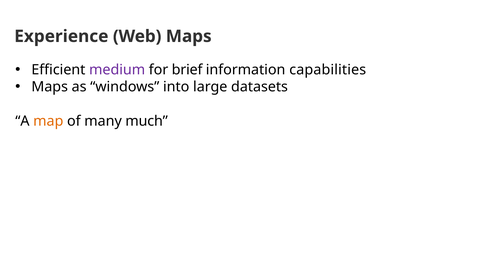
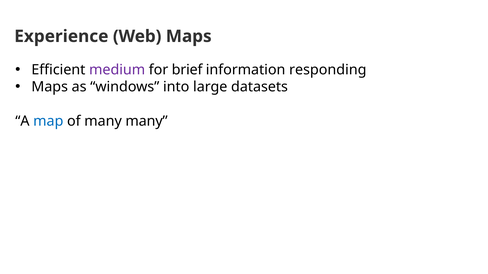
capabilities: capabilities -> responding (328, 70)
map colour: orange -> blue (48, 121)
many much: much -> many (147, 121)
